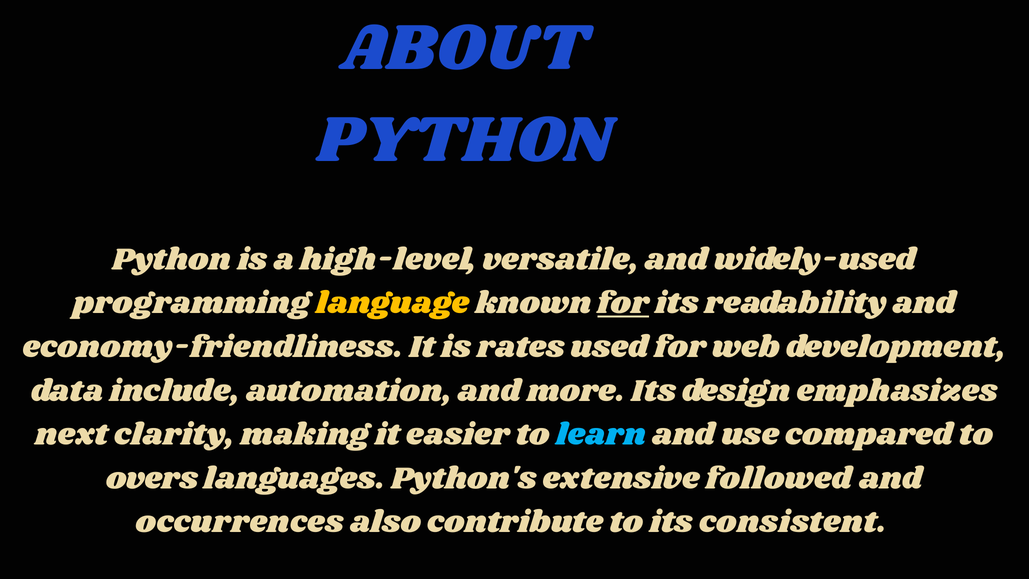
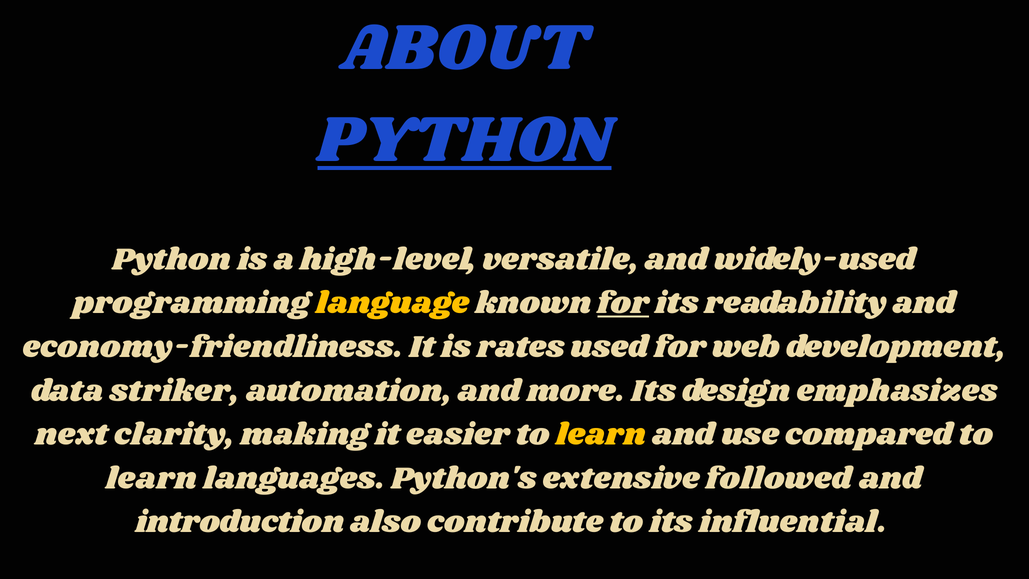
PYTHON underline: none -> present (465, 140)
include: include -> striker (175, 391)
learn colour: light blue -> yellow (601, 434)
overs: overs -> learn (152, 478)
occurrences: occurrences -> introduction (240, 522)
consistent: consistent -> influential (793, 522)
